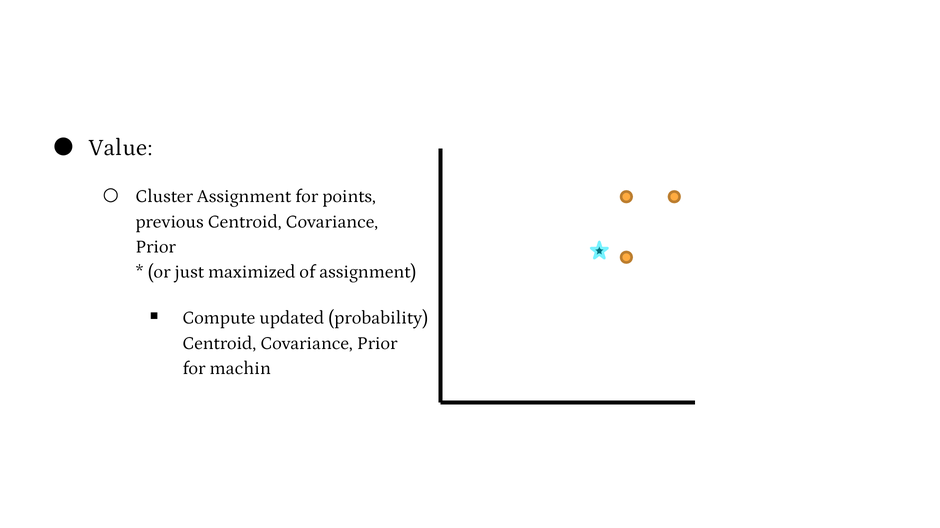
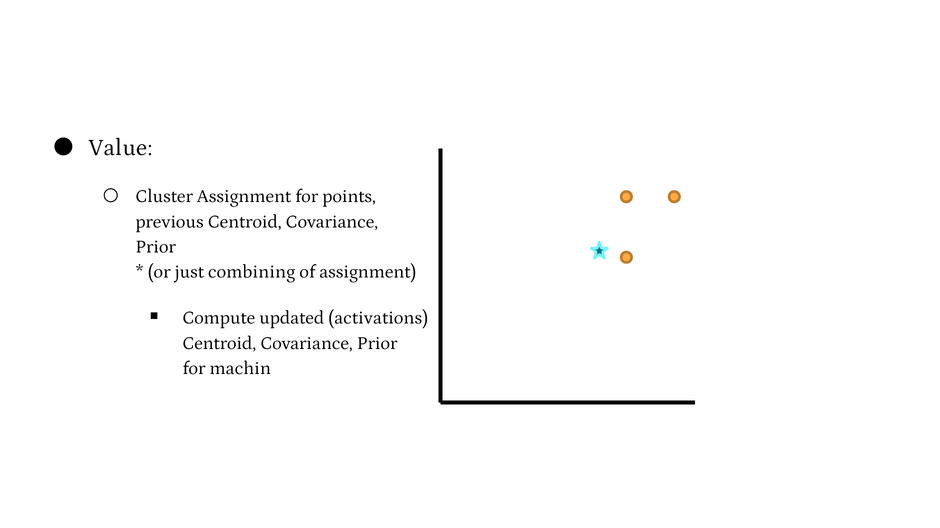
maximized: maximized -> combining (252, 272)
probability: probability -> activations (378, 318)
